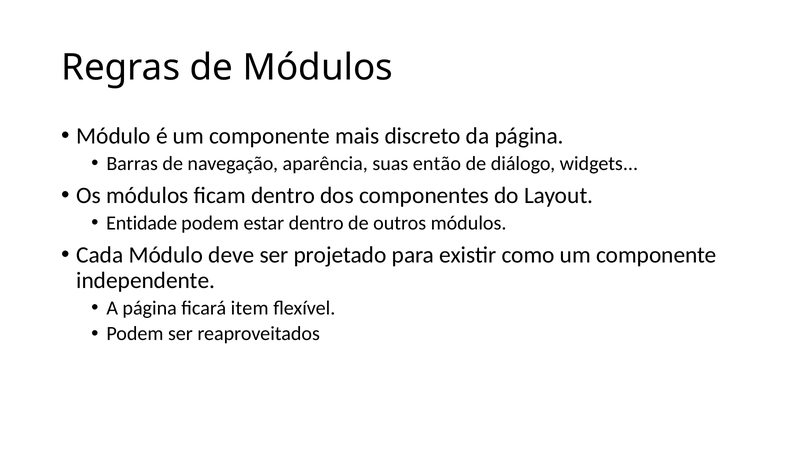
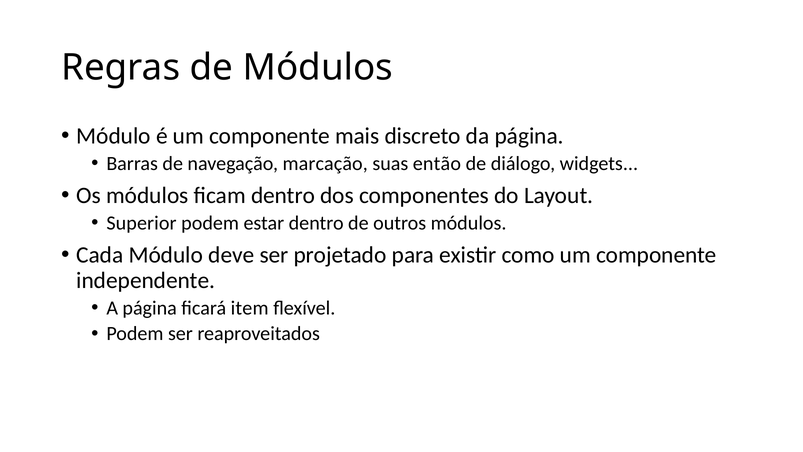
aparência: aparência -> marcação (325, 163)
Entidade: Entidade -> Superior (141, 223)
